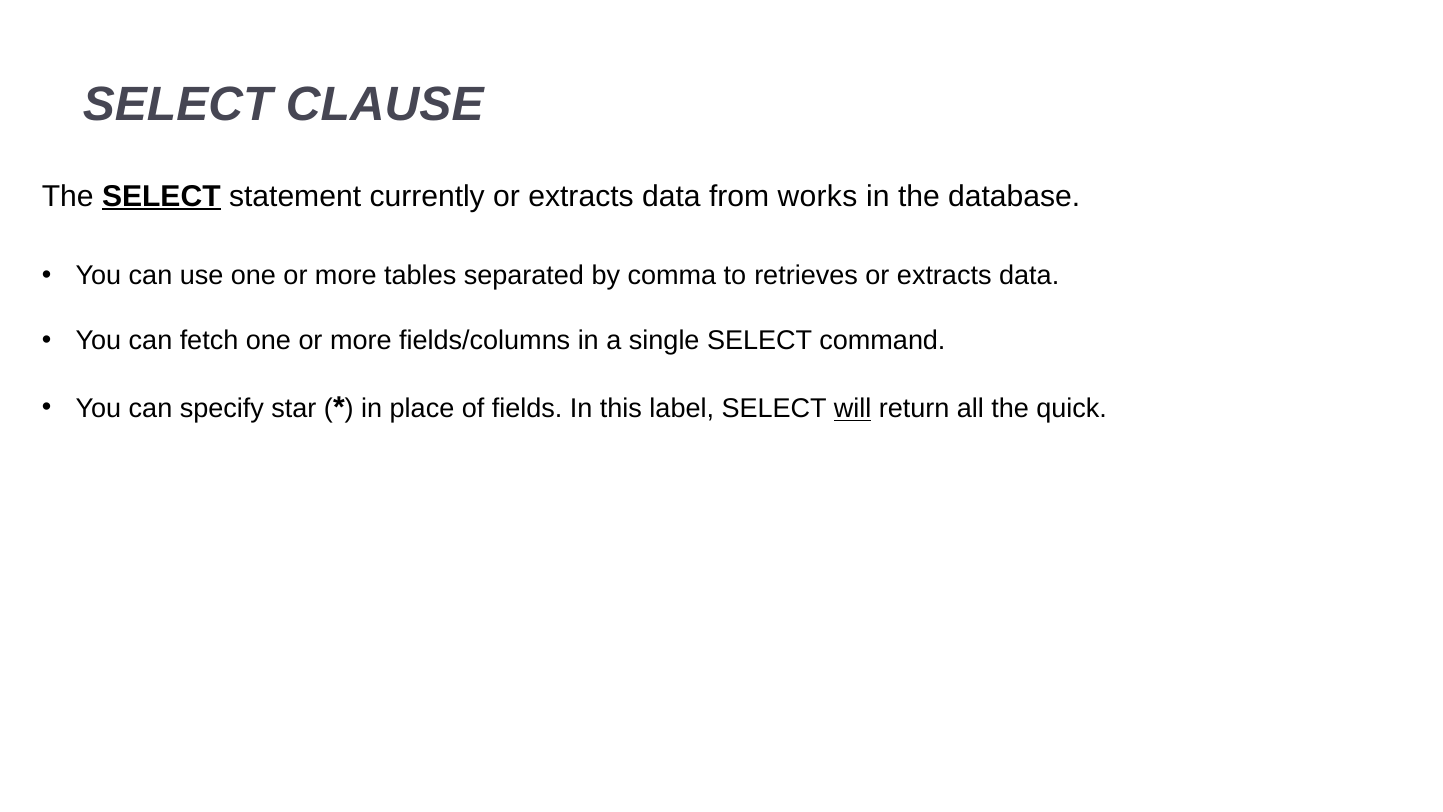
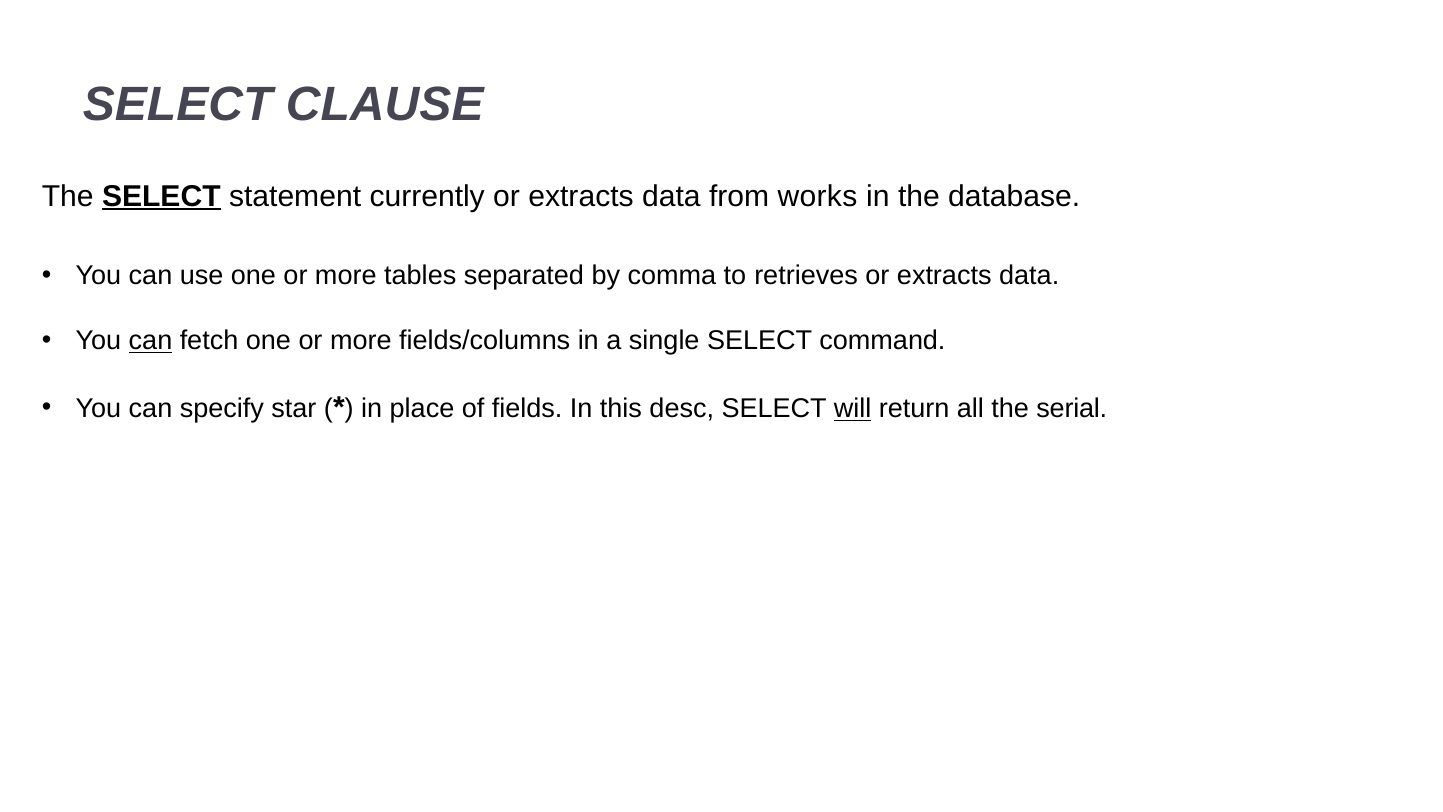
can underline: none -> present (150, 341)
label: label -> desc (682, 409)
quick: quick -> serial (1072, 409)
